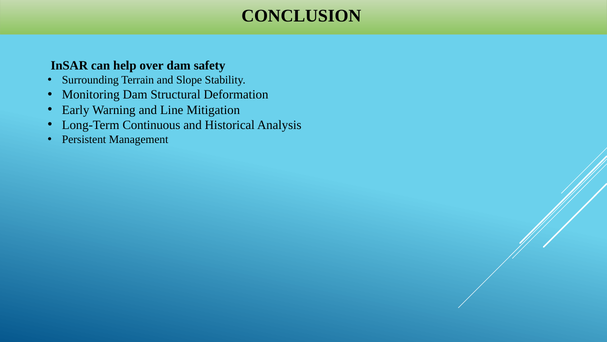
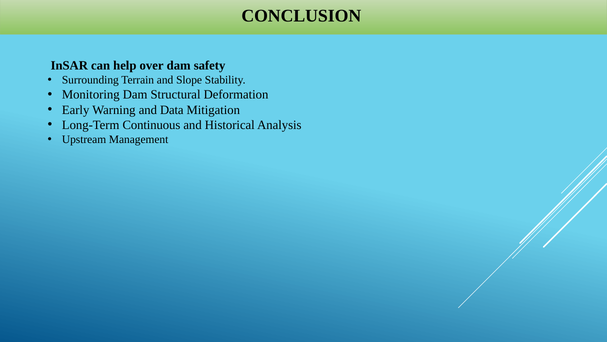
Line: Line -> Data (172, 110)
Persistent: Persistent -> Upstream (84, 139)
